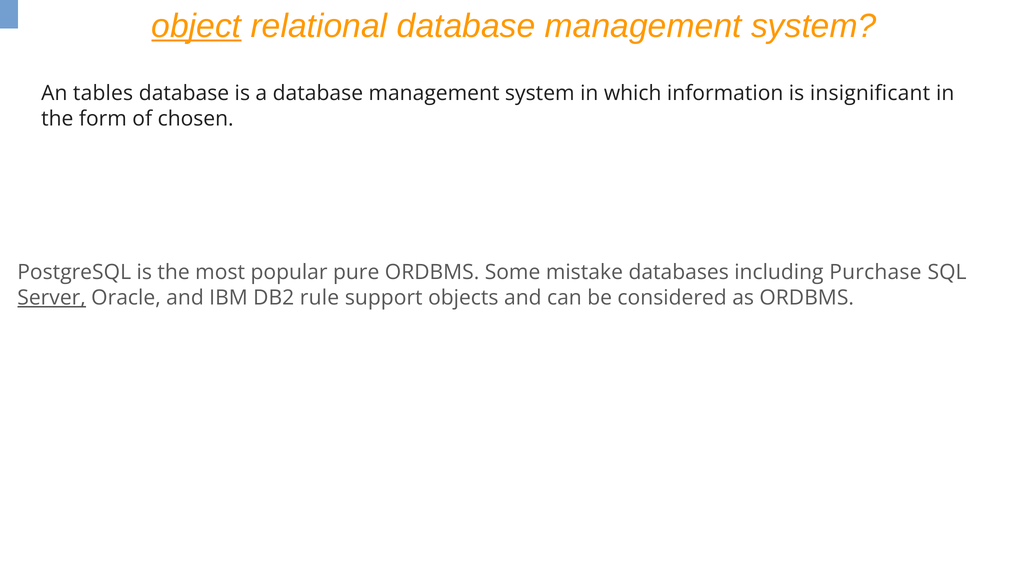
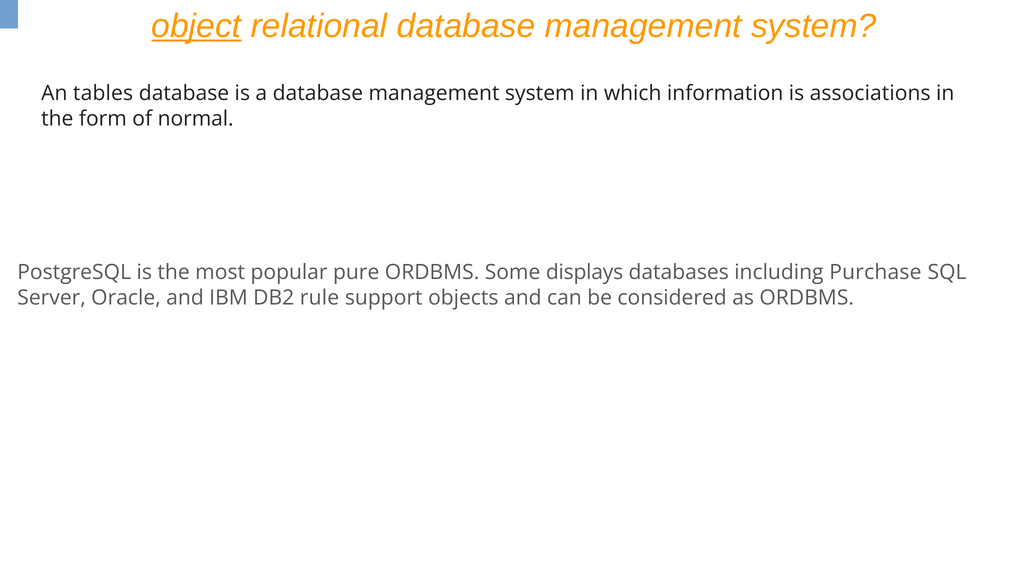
insignificant: insignificant -> associations (870, 94)
chosen: chosen -> normal (196, 119)
mistake: mistake -> displays (585, 273)
Server underline: present -> none (52, 298)
